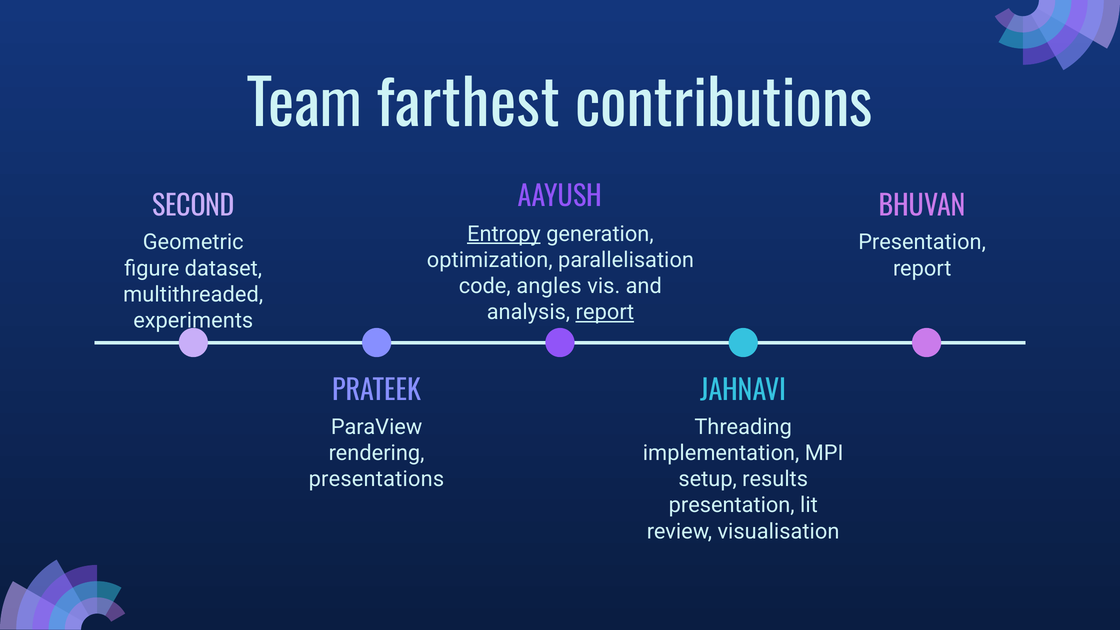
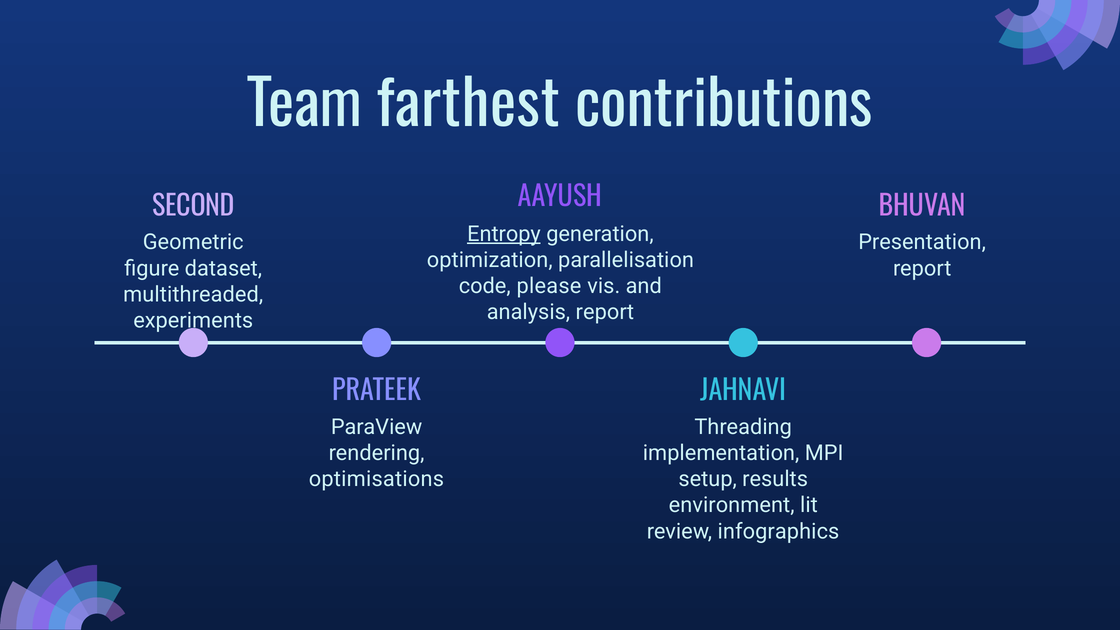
angles: angles -> please (549, 286)
report underline: present -> none (605, 312)
presentations: presentations -> optimisations (376, 479)
presentation: presentation -> environment (732, 505)
visualisation: visualisation -> infographics (778, 531)
